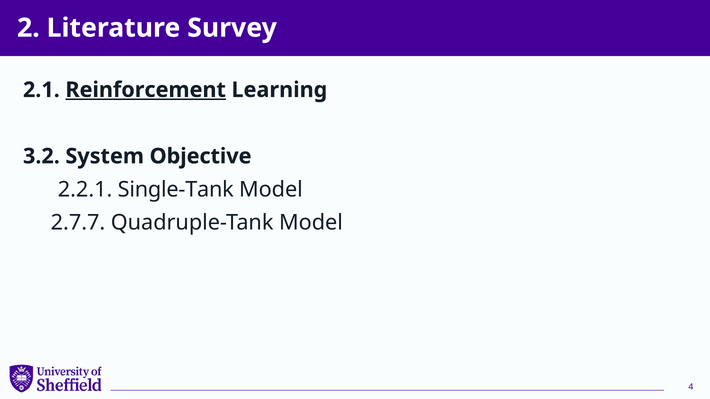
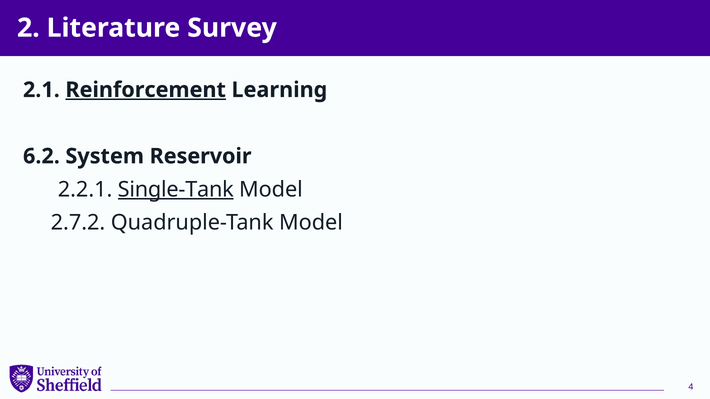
3.2: 3.2 -> 6.2 (41, 156)
Objective: Objective -> Reservoir (201, 156)
Single-Tank underline: none -> present (176, 190)
2.7.7: 2.7.7 -> 2.7.2 (78, 223)
